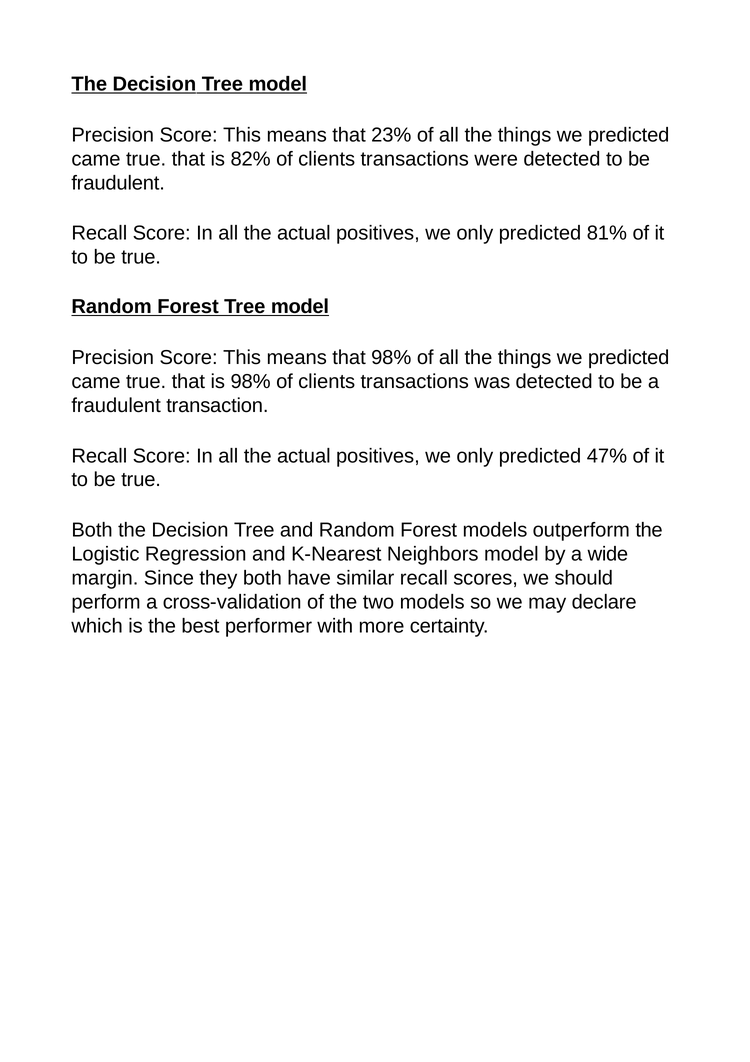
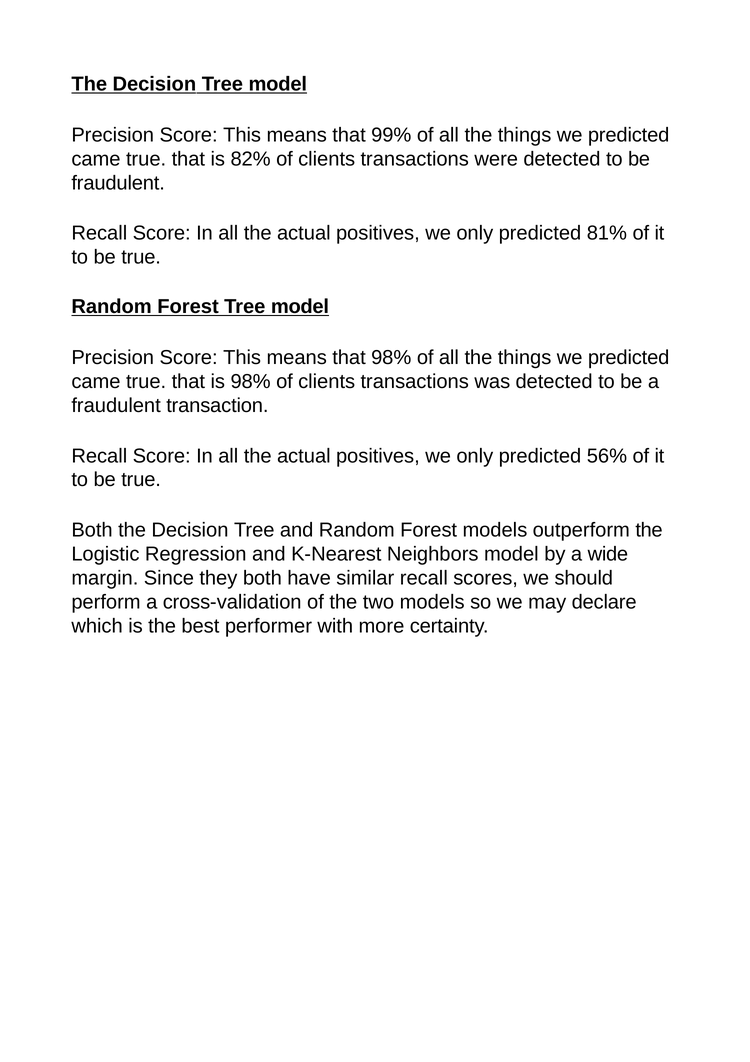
23%: 23% -> 99% (391, 135)
47%: 47% -> 56% (607, 456)
